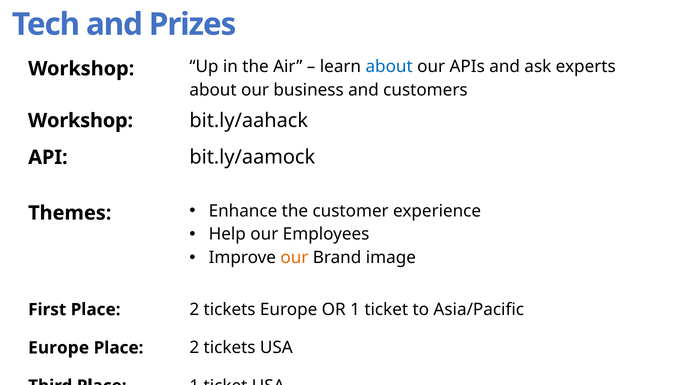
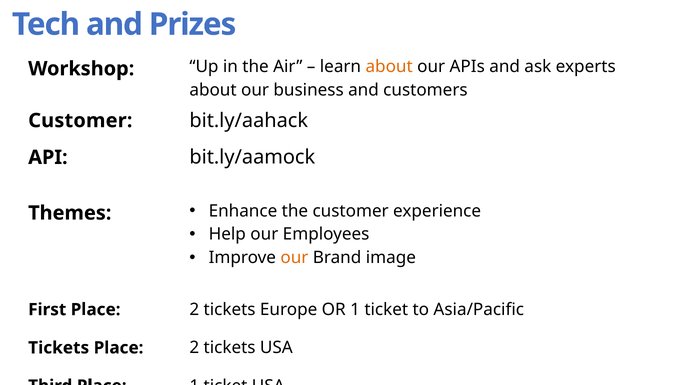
about colour: blue -> orange (389, 67)
Workshop: Workshop -> Customer (80, 121)
Europe: Europe -> Tickets (59, 348)
